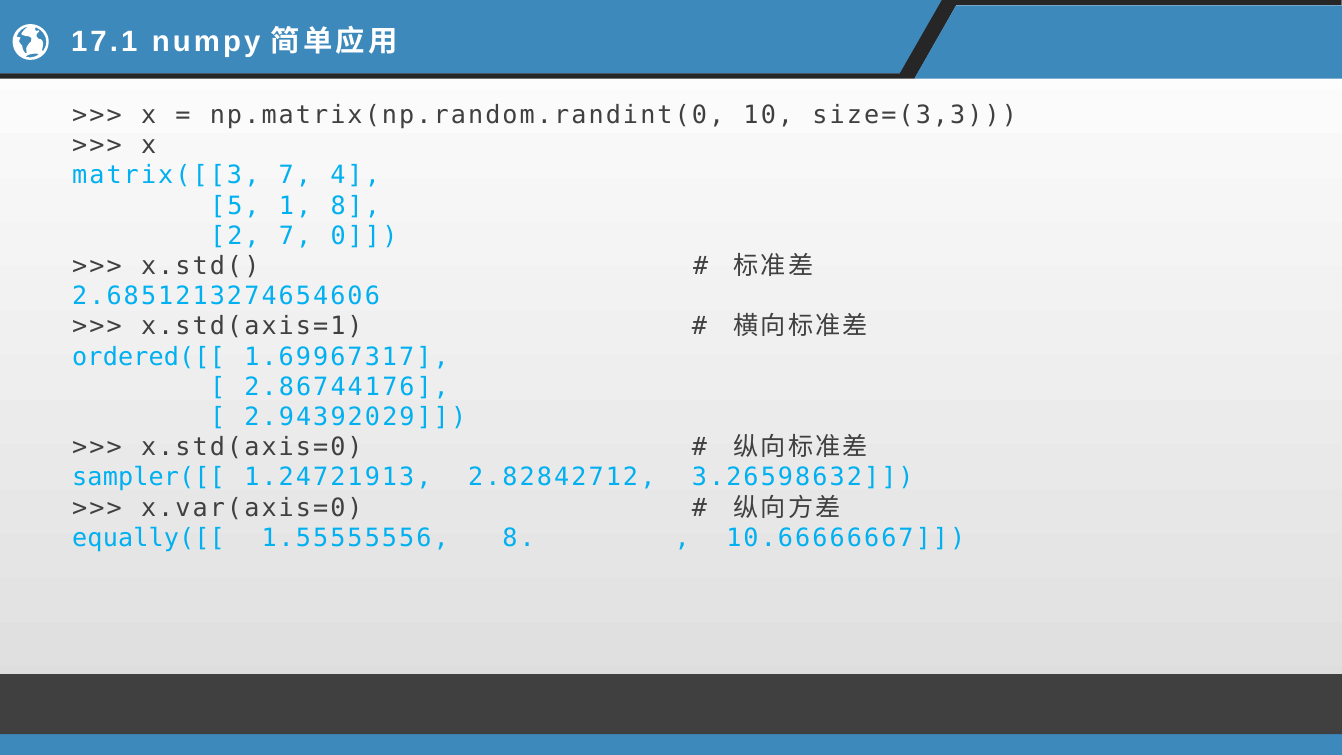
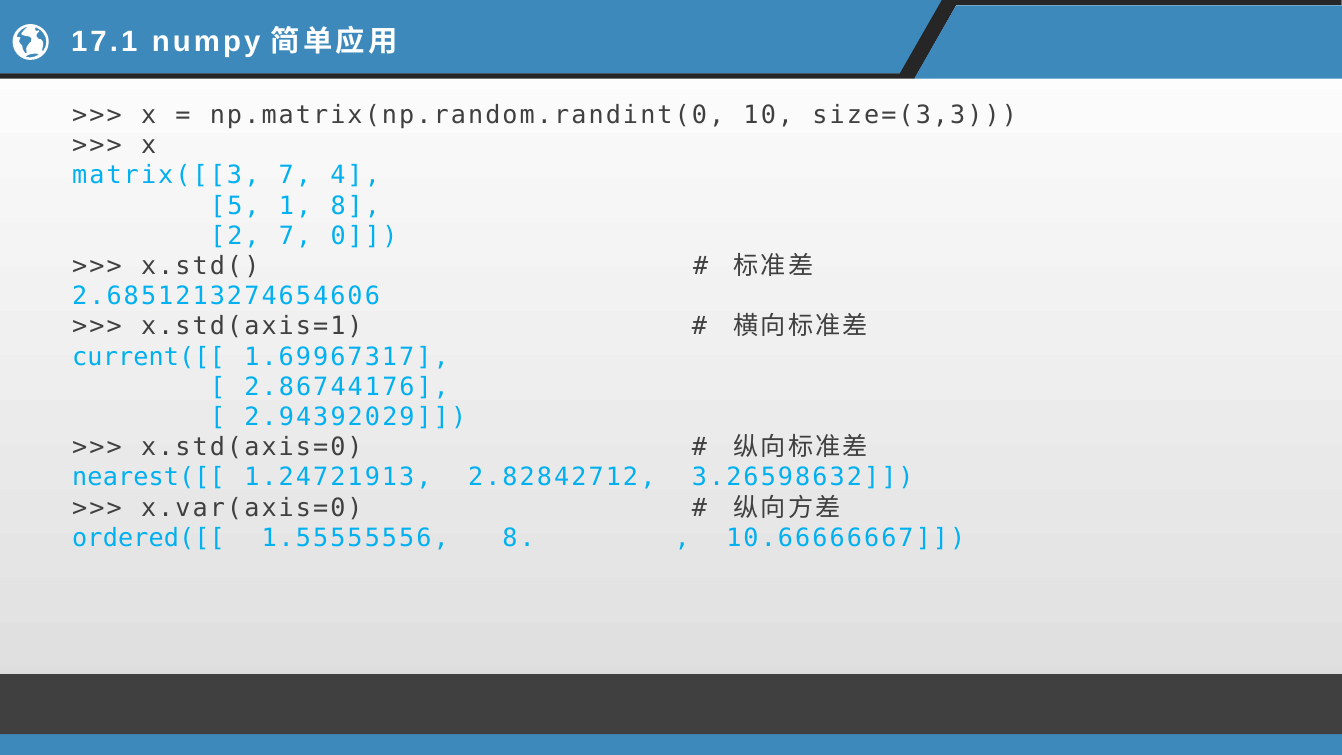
ordered([[: ordered([[ -> current([[ (149, 357)
sampler([[: sampler([[ -> nearest([[ (149, 477)
equally([[: equally([[ -> ordered([[ (149, 538)
